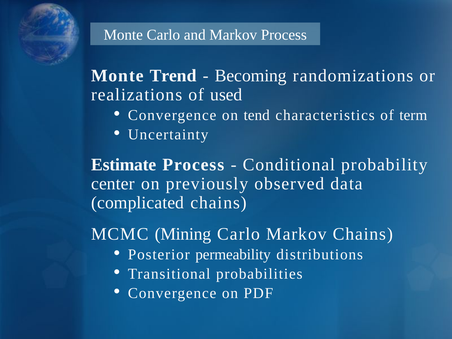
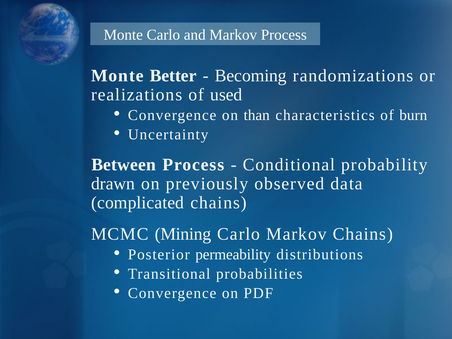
Trend: Trend -> Better (173, 76)
tend: tend -> than (257, 115)
term: term -> burn (413, 115)
Estimate: Estimate -> Between (124, 165)
center: center -> drawn (113, 184)
